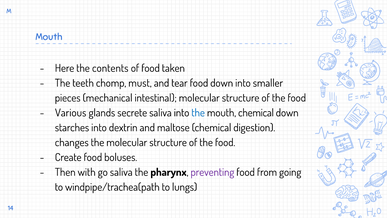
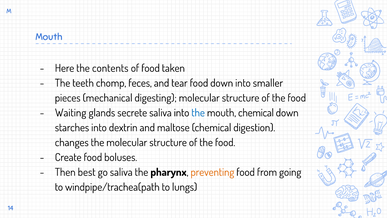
must: must -> feces (140, 83)
intestinal: intestinal -> digesting (156, 98)
Various: Various -> Waiting (71, 113)
with: with -> best (87, 172)
preventing colour: purple -> orange (212, 172)
